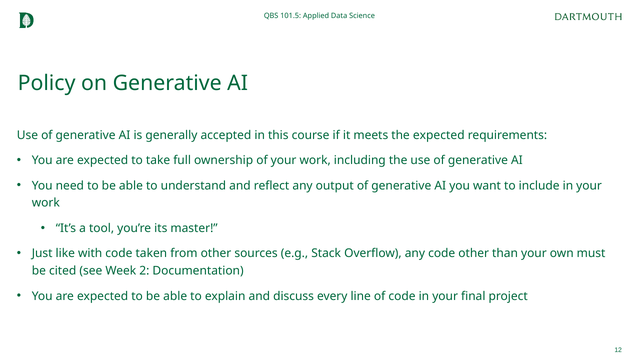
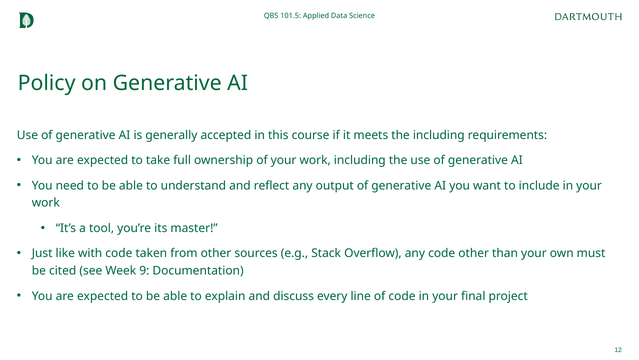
the expected: expected -> including (439, 135)
2: 2 -> 9 (144, 270)
